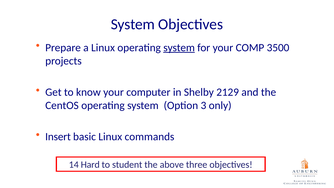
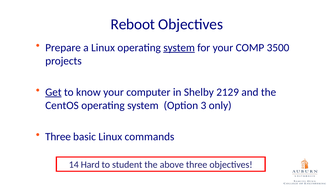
System: System -> Reboot (133, 24)
Get underline: none -> present (53, 92)
Insert: Insert -> Three (58, 137)
